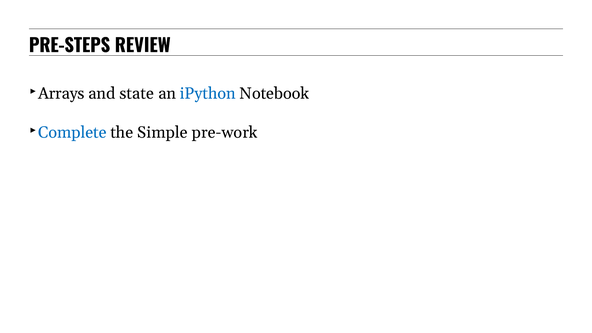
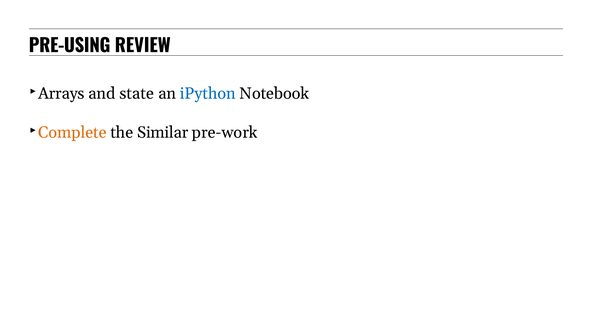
PRE-STEPS: PRE-STEPS -> PRE-USING (70, 46)
Complete colour: blue -> orange (72, 132)
Simple: Simple -> Similar (163, 132)
